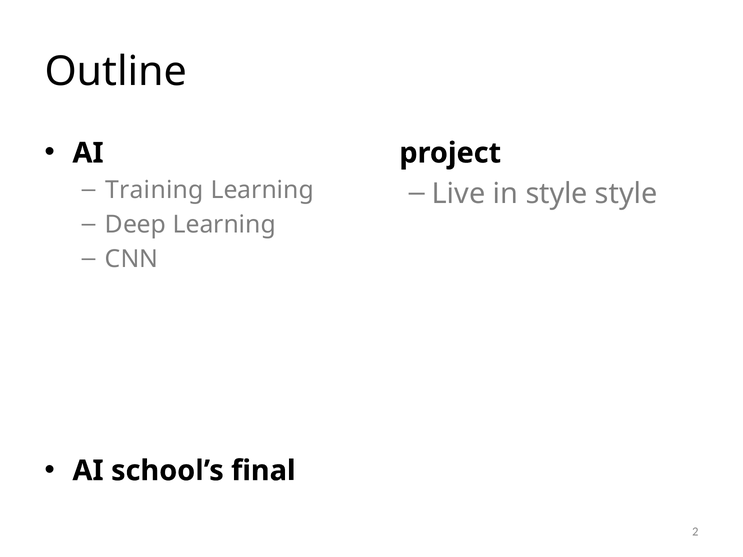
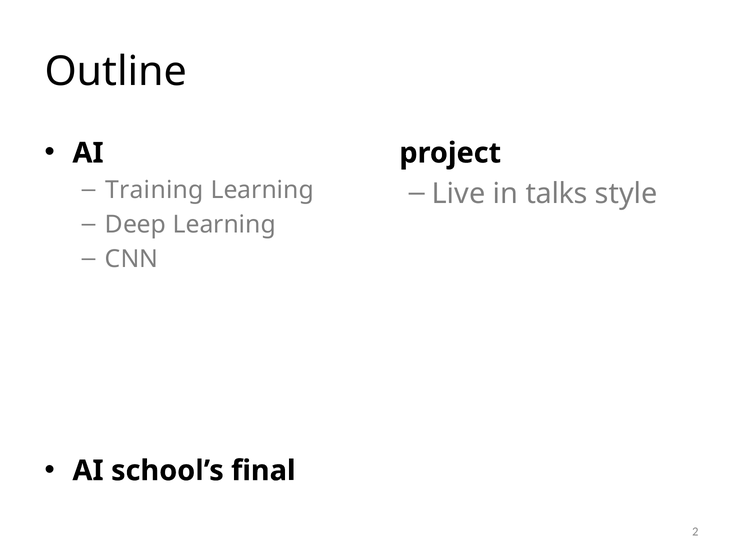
in style: style -> talks (557, 194)
